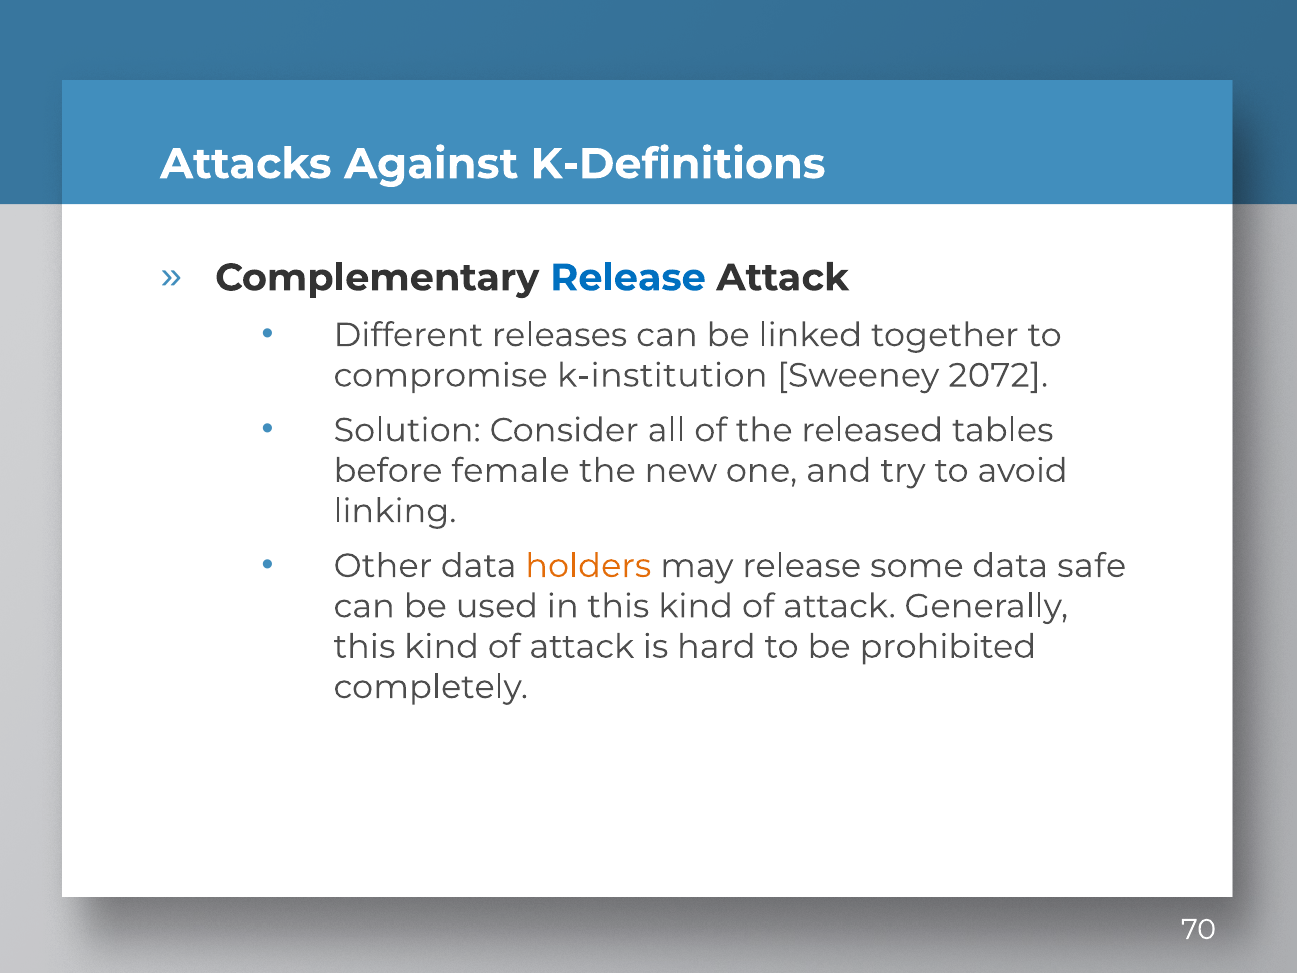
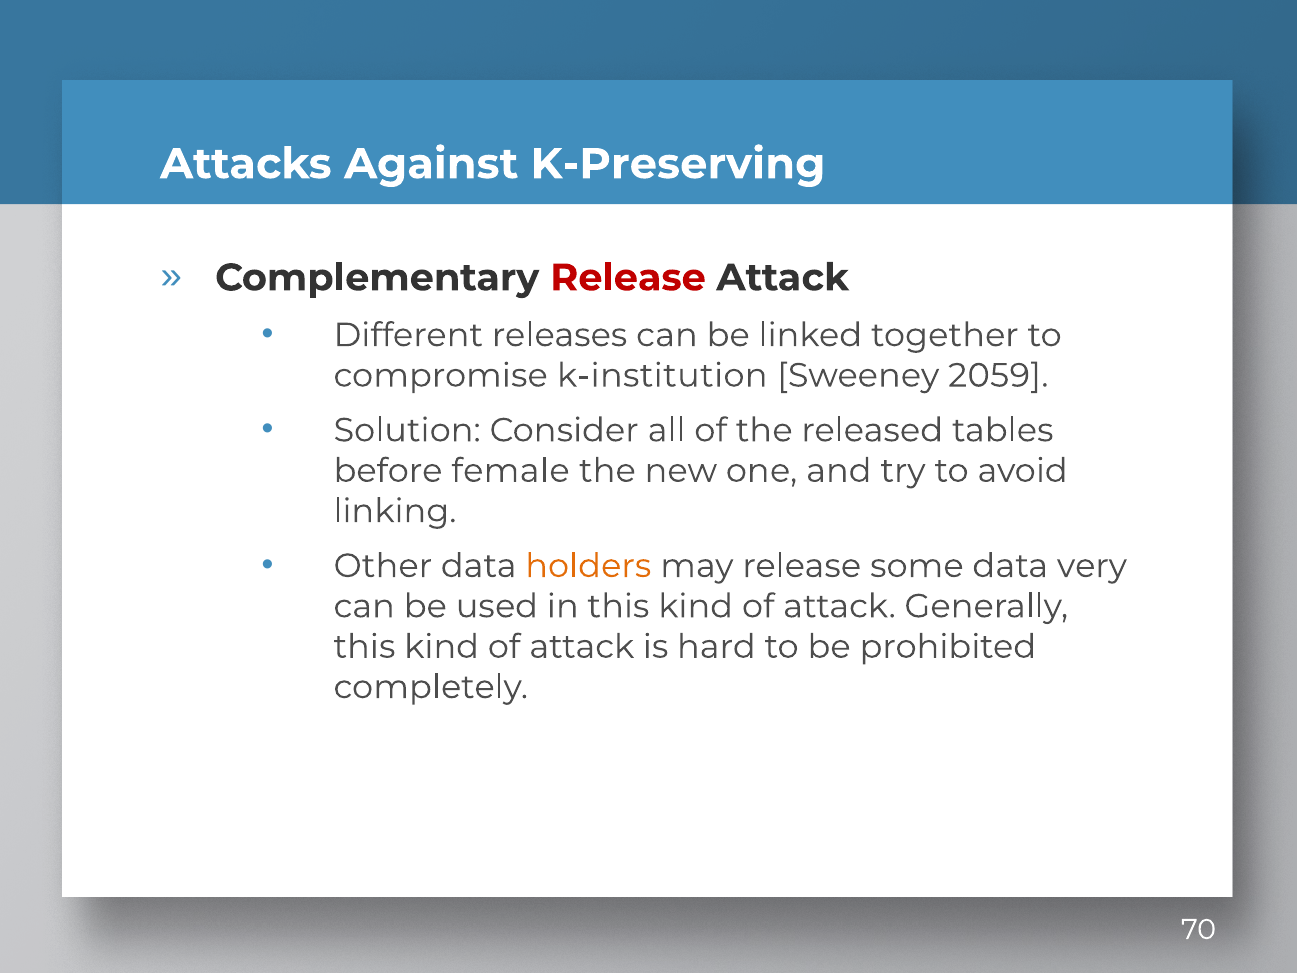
K-Definitions: K-Definitions -> K-Preserving (678, 164)
Release colour: blue -> red (628, 278)
2072: 2072 -> 2059 (998, 375)
safe: safe -> very (1092, 566)
